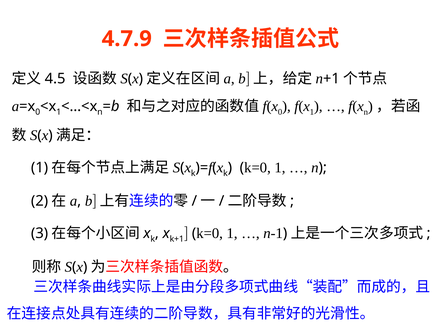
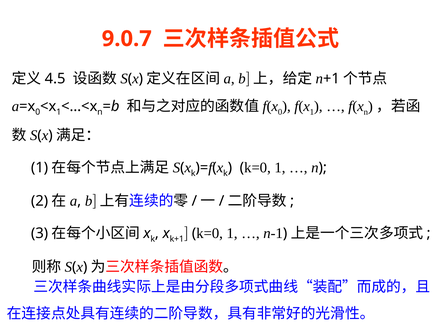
4.7.9: 4.7.9 -> 9.0.7 (127, 39)
